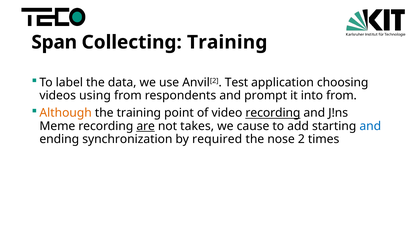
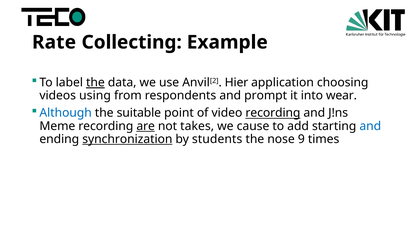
Span: Span -> Rate (54, 42)
Collecting Training: Training -> Example (227, 42)
the underline: none -> present (95, 83)
Test: Test -> Hier (237, 83)
into from: from -> wear (341, 96)
Although colour: orange -> blue (66, 113)
the training: training -> suitable (139, 113)
synchronization underline: none -> present (127, 139)
required: required -> students (217, 139)
2: 2 -> 9 (301, 139)
